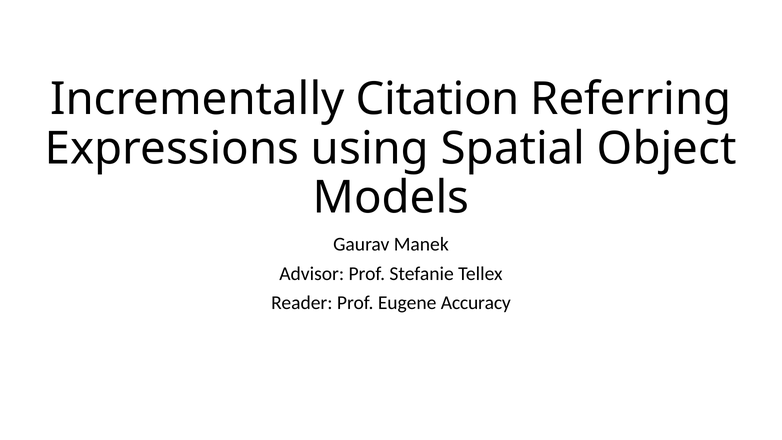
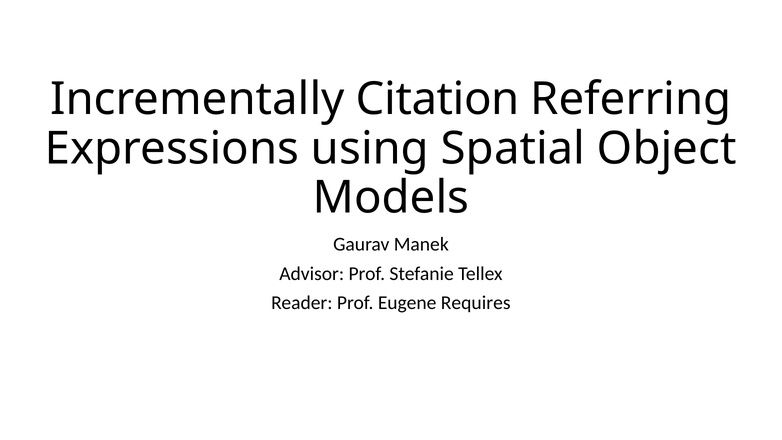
Accuracy: Accuracy -> Requires (476, 303)
